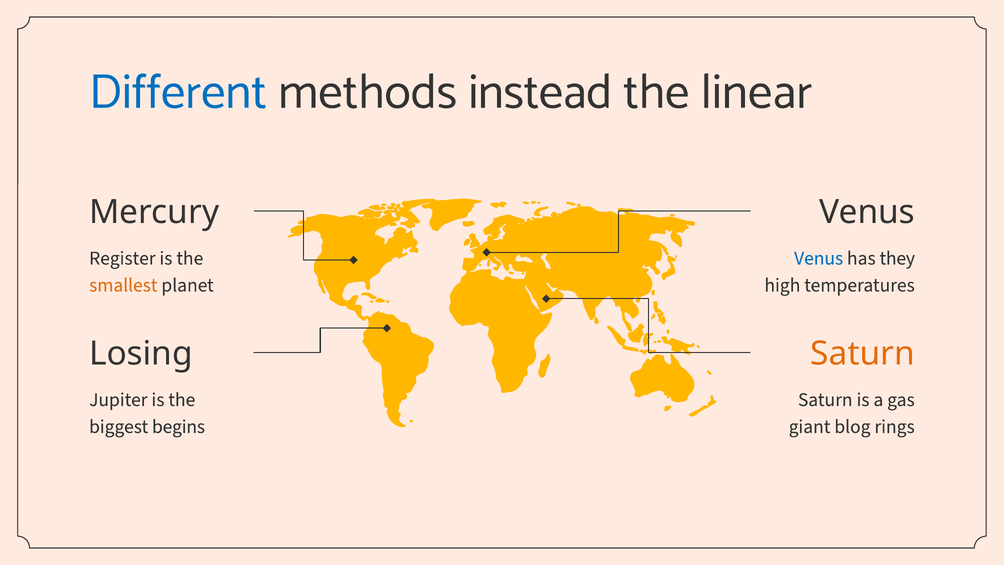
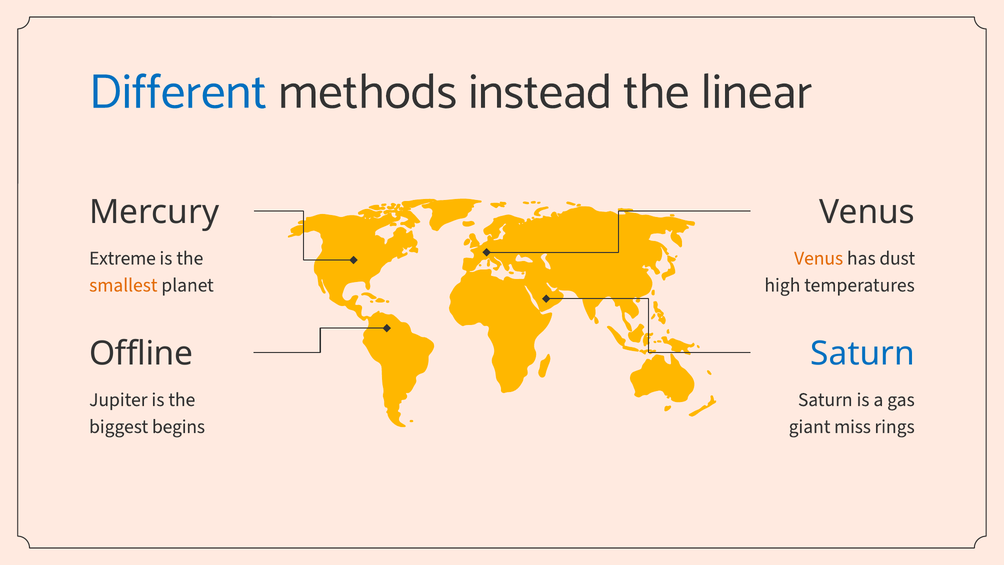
Register: Register -> Extreme (122, 258)
Venus colour: blue -> orange (819, 258)
they: they -> dust (897, 258)
Losing: Losing -> Offline (141, 353)
Saturn colour: orange -> blue (863, 353)
blog: blog -> miss (853, 426)
